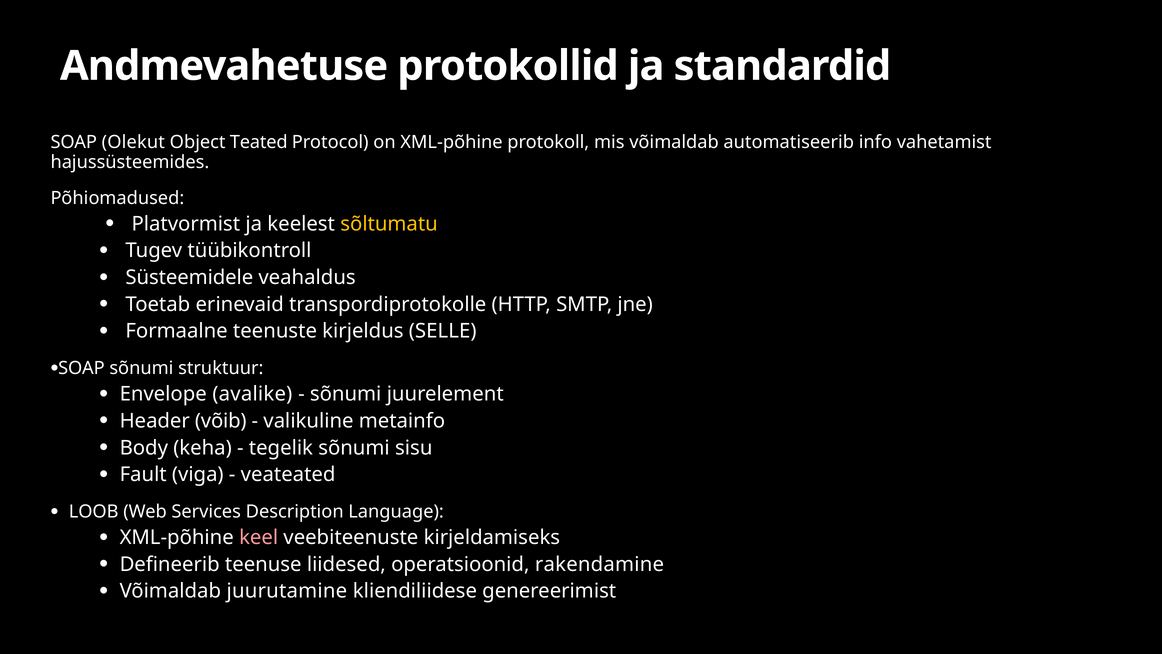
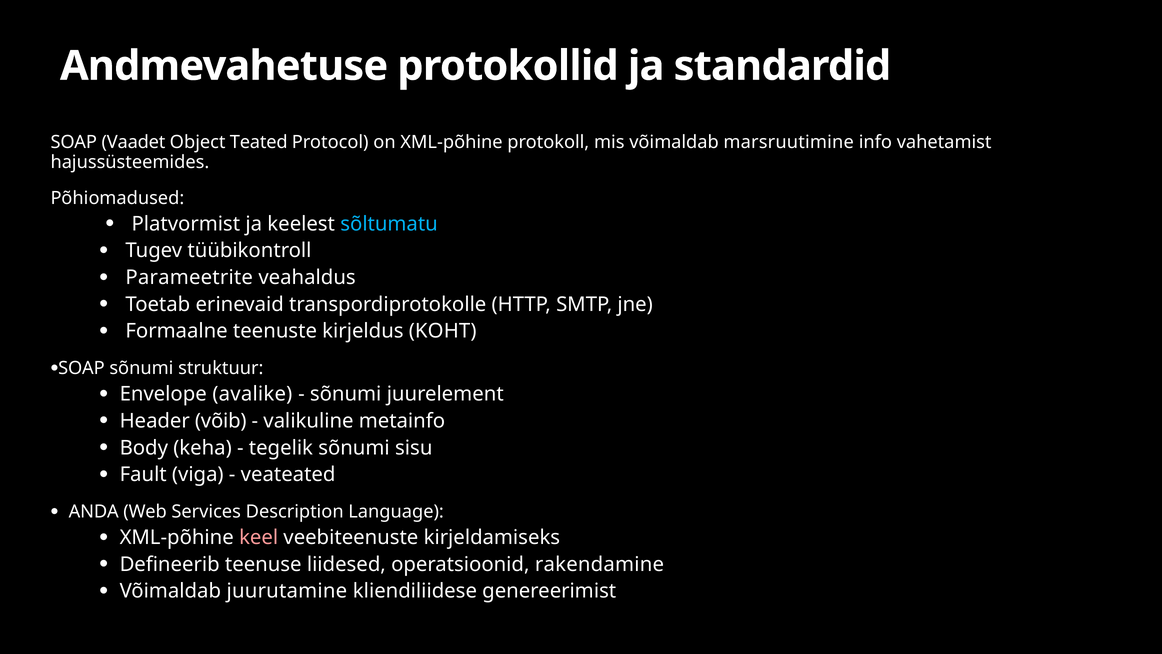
Olekut: Olekut -> Vaadet (133, 142)
automatiseerib: automatiseerib -> marsruutimine (789, 142)
sõltumatu colour: yellow -> light blue (389, 224)
Süsteemidele: Süsteemidele -> Parameetrite (189, 277)
SELLE: SELLE -> KOHT (443, 331)
LOOB: LOOB -> ANDA (94, 512)
